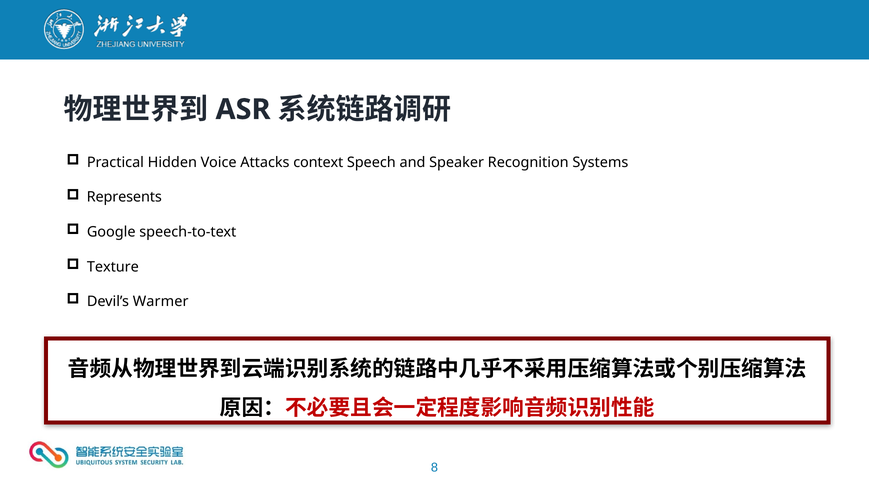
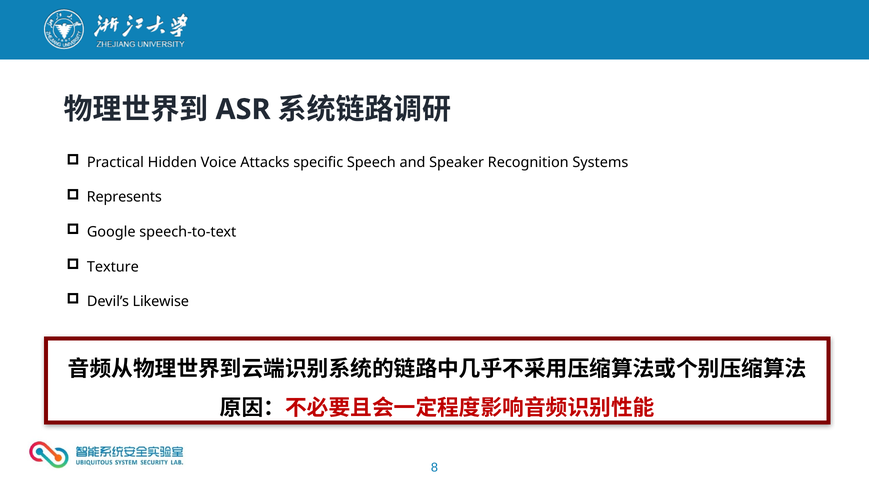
context: context -> specific (318, 162)
Warmer: Warmer -> Likewise (161, 301)
